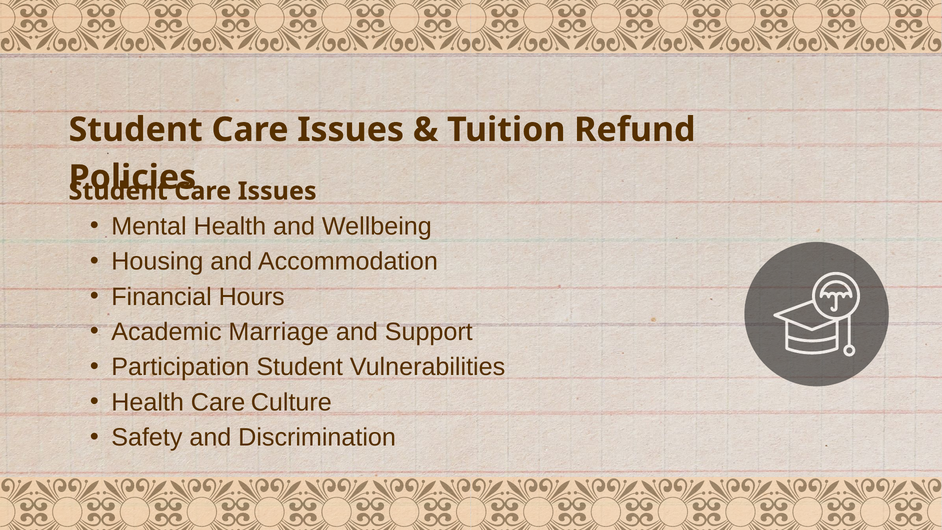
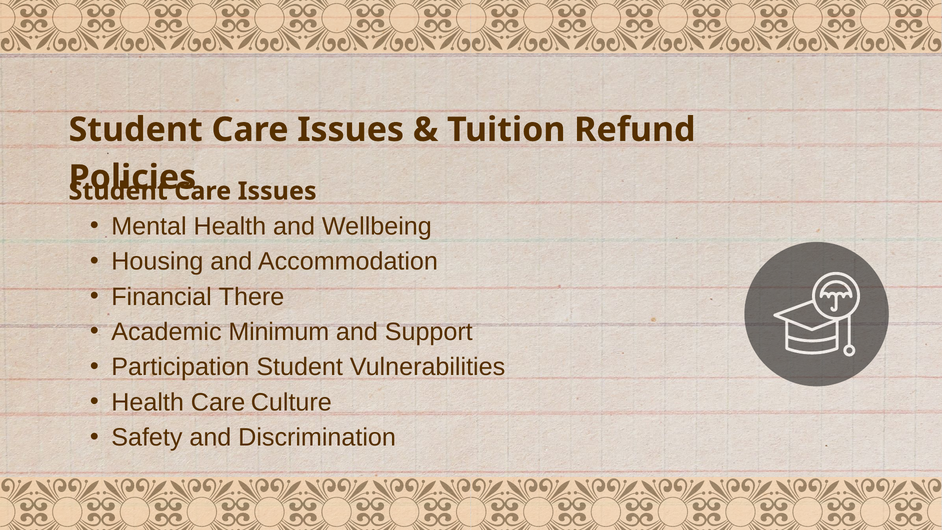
Hours: Hours -> There (252, 297)
Marriage: Marriage -> Minimum (279, 332)
